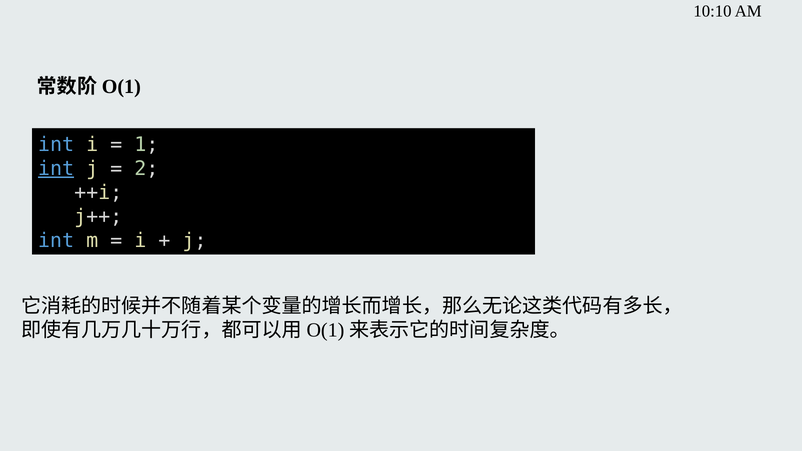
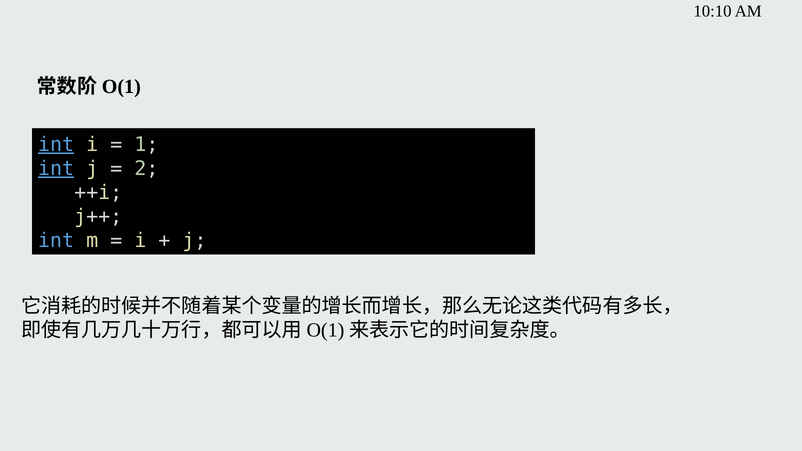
int underline: none -> present (56, 145)
